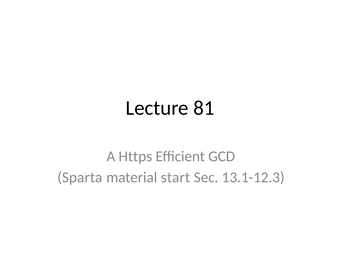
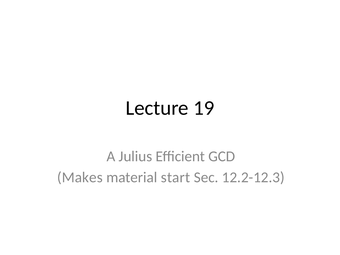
81: 81 -> 19 (204, 108)
Https: Https -> Julius (135, 156)
Sparta: Sparta -> Makes (80, 177)
13.1-12.3: 13.1-12.3 -> 12.2-12.3 (253, 177)
